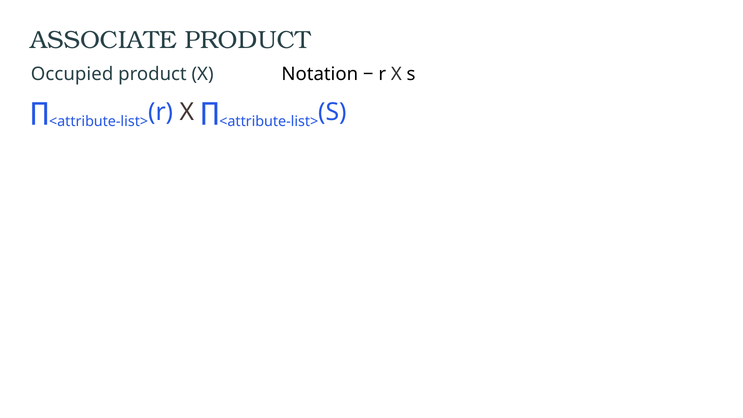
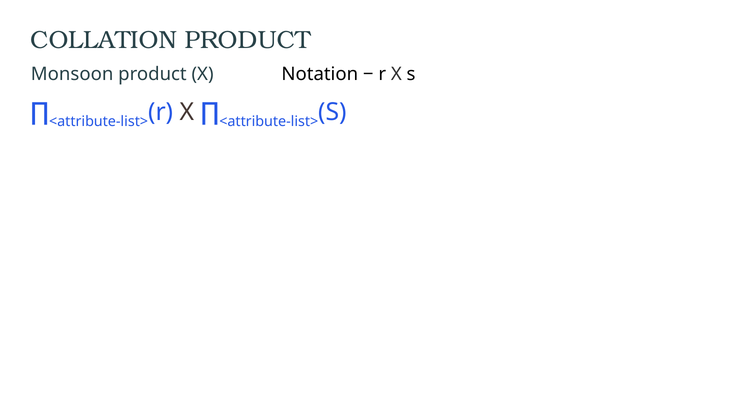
ASSOCIATE: ASSOCIATE -> COLLATION (104, 40)
Occupied: Occupied -> Monsoon (72, 74)
